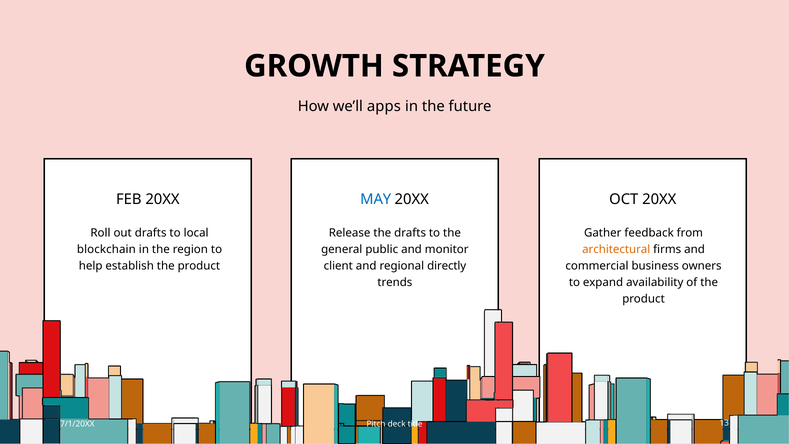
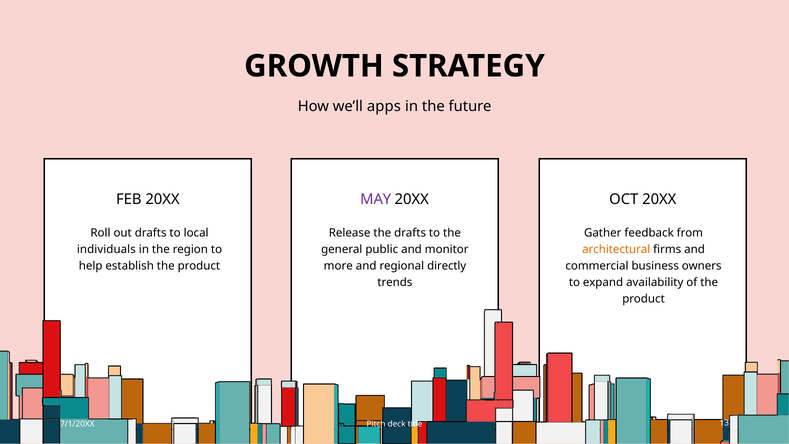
MAY colour: blue -> purple (376, 199)
blockchain: blockchain -> individuals (106, 249)
client: client -> more (338, 266)
